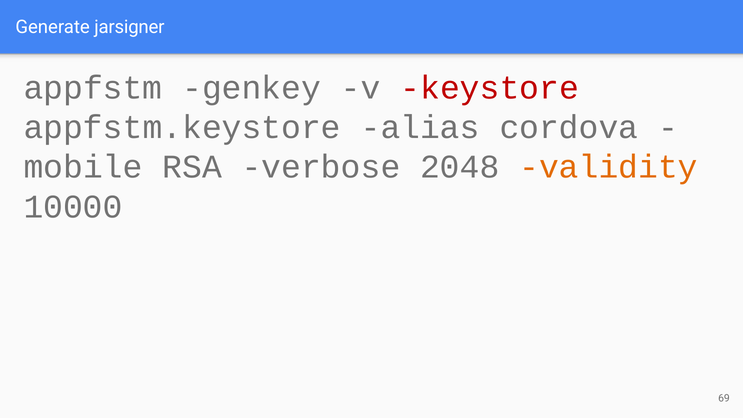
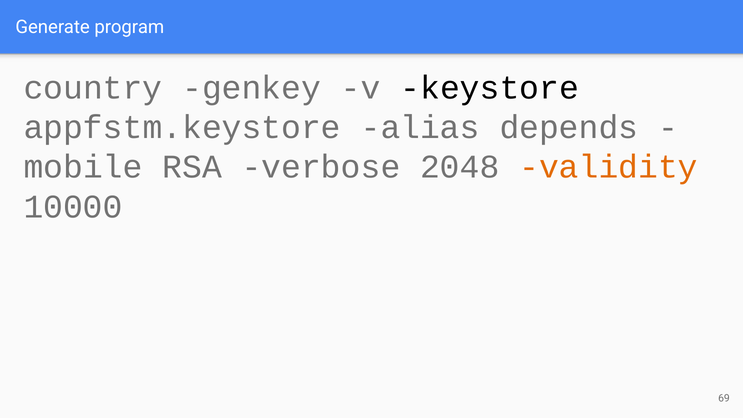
jarsigner: jarsigner -> program (129, 27)
appfstm: appfstm -> country (93, 88)
keystore colour: red -> black (490, 88)
cordova: cordova -> depends (569, 127)
